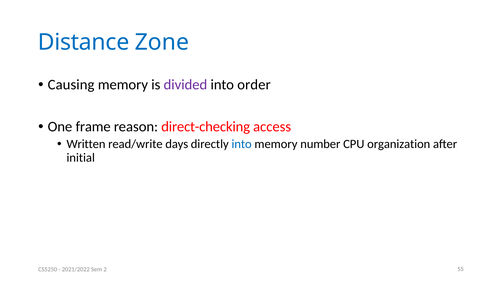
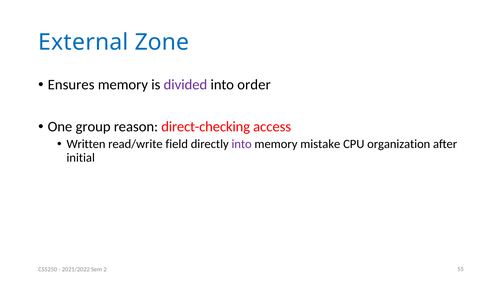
Distance: Distance -> External (83, 42)
Causing: Causing -> Ensures (71, 85)
frame: frame -> group (93, 127)
days: days -> field (177, 144)
into colour: blue -> purple (242, 144)
number: number -> mistake (320, 144)
